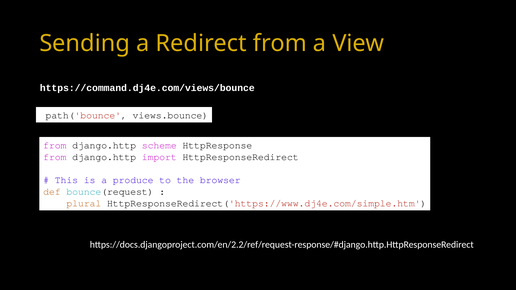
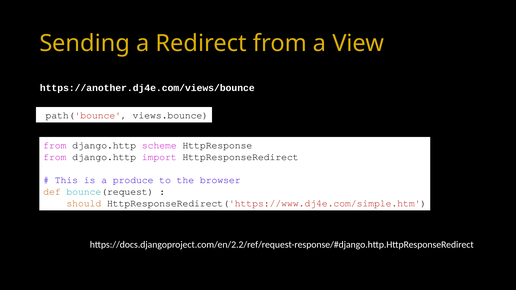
https://command.dj4e.com/views/bounce: https://command.dj4e.com/views/bounce -> https://another.dj4e.com/views/bounce (147, 88)
plural: plural -> should (84, 204)
